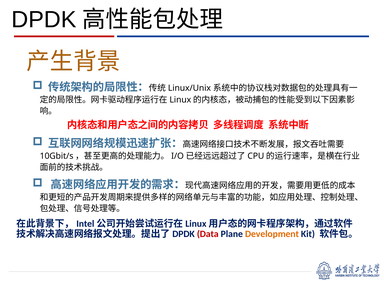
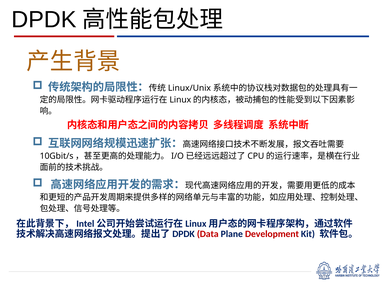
Development colour: orange -> red (272, 234)
